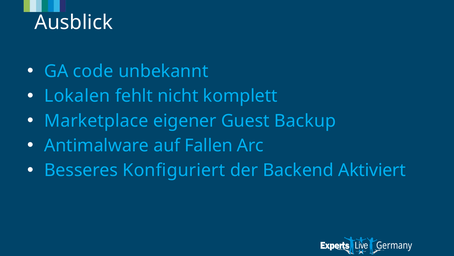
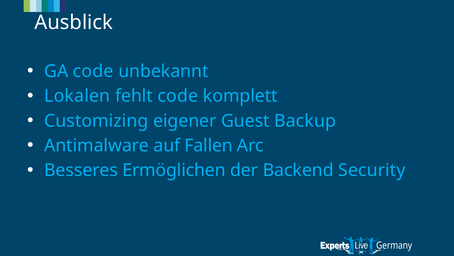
fehlt nicht: nicht -> code (178, 96)
Marketplace: Marketplace -> Customizing (96, 121)
Konfiguriert: Konfiguriert -> Ermöglichen (174, 170)
Aktiviert: Aktiviert -> Security (372, 170)
